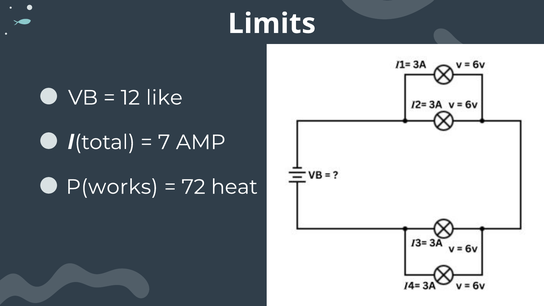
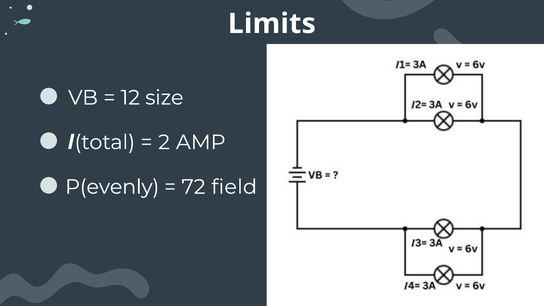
like: like -> size (164, 98)
7: 7 -> 2 (164, 142)
P(works: P(works -> P(evenly (112, 187)
heat: heat -> field (234, 187)
